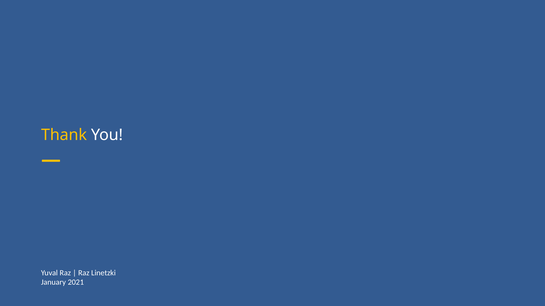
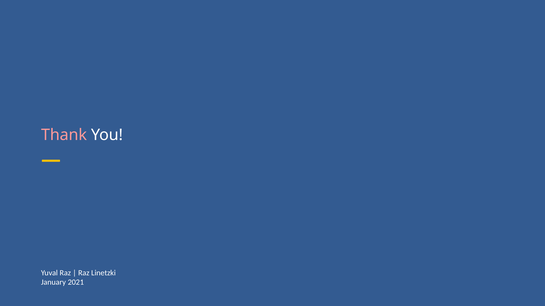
Thank colour: yellow -> pink (64, 135)
